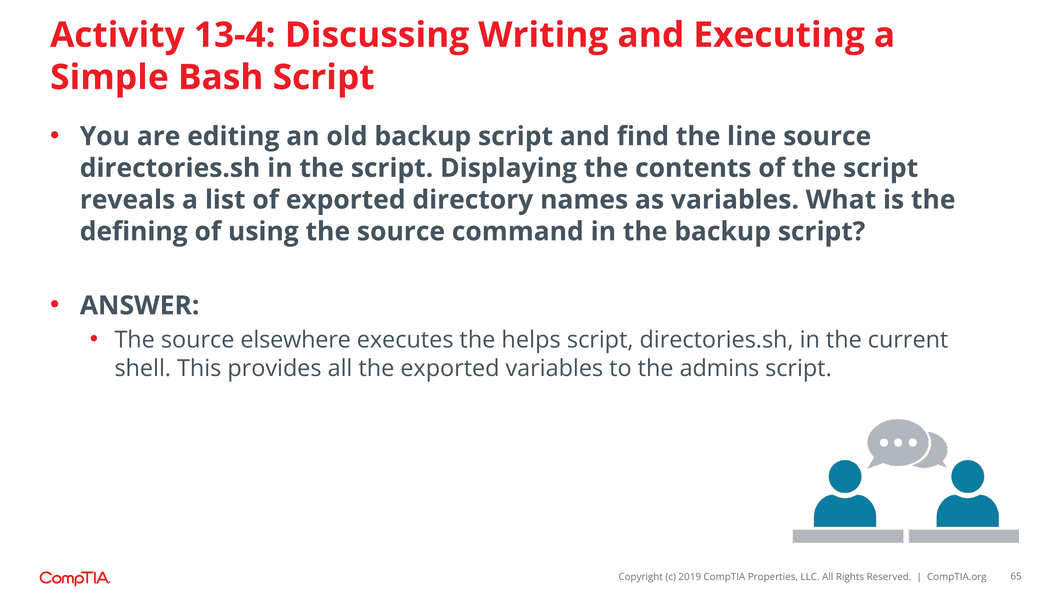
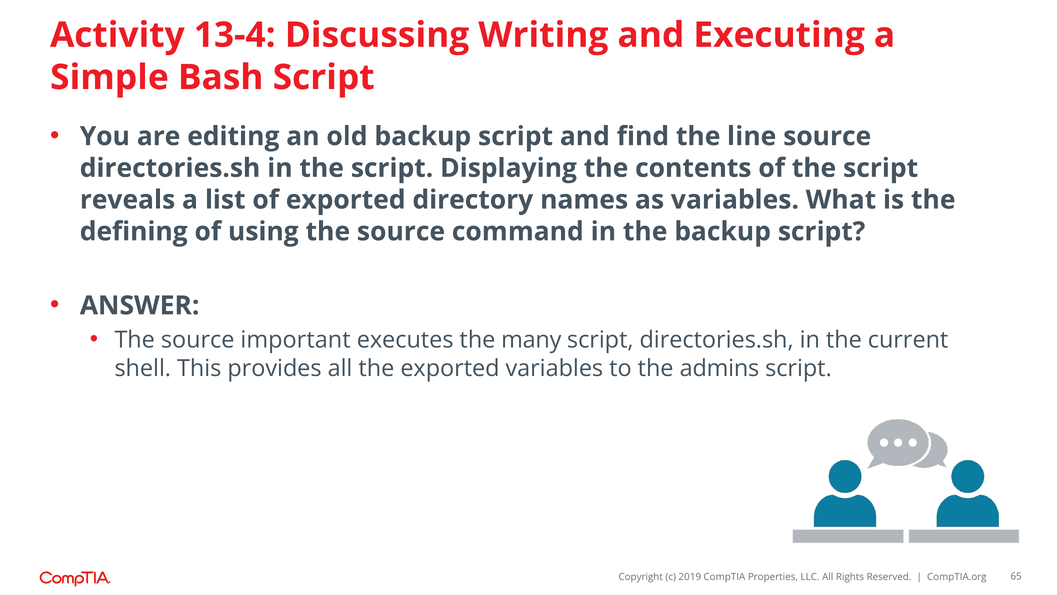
elsewhere: elsewhere -> important (296, 340)
helps: helps -> many (531, 340)
